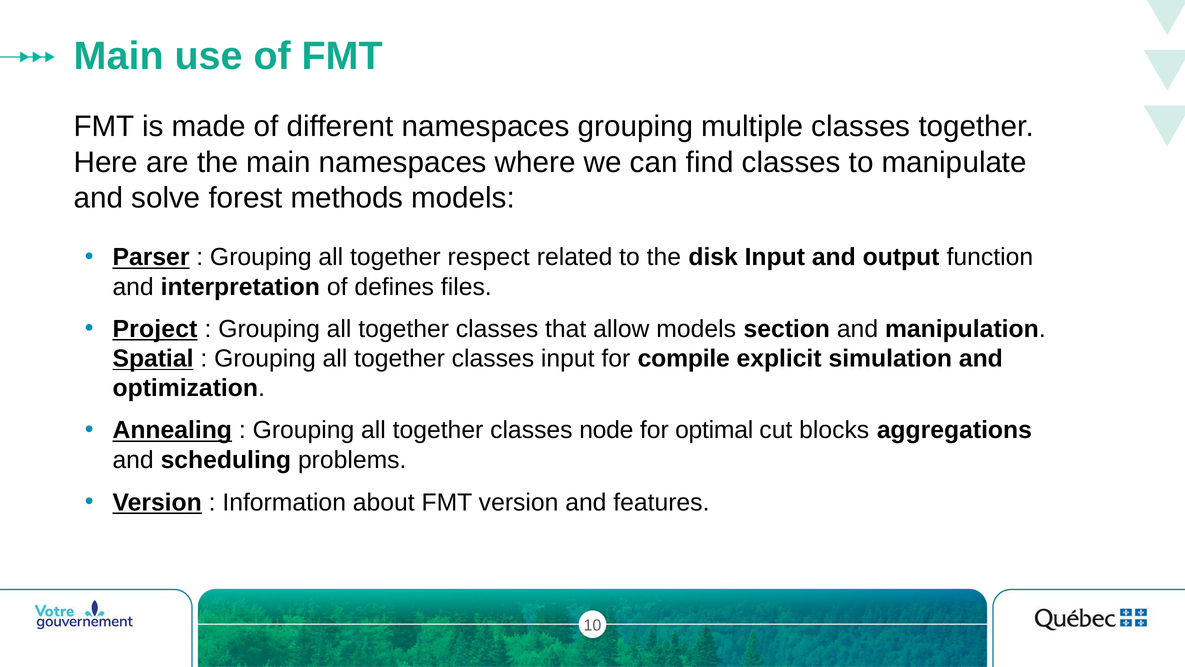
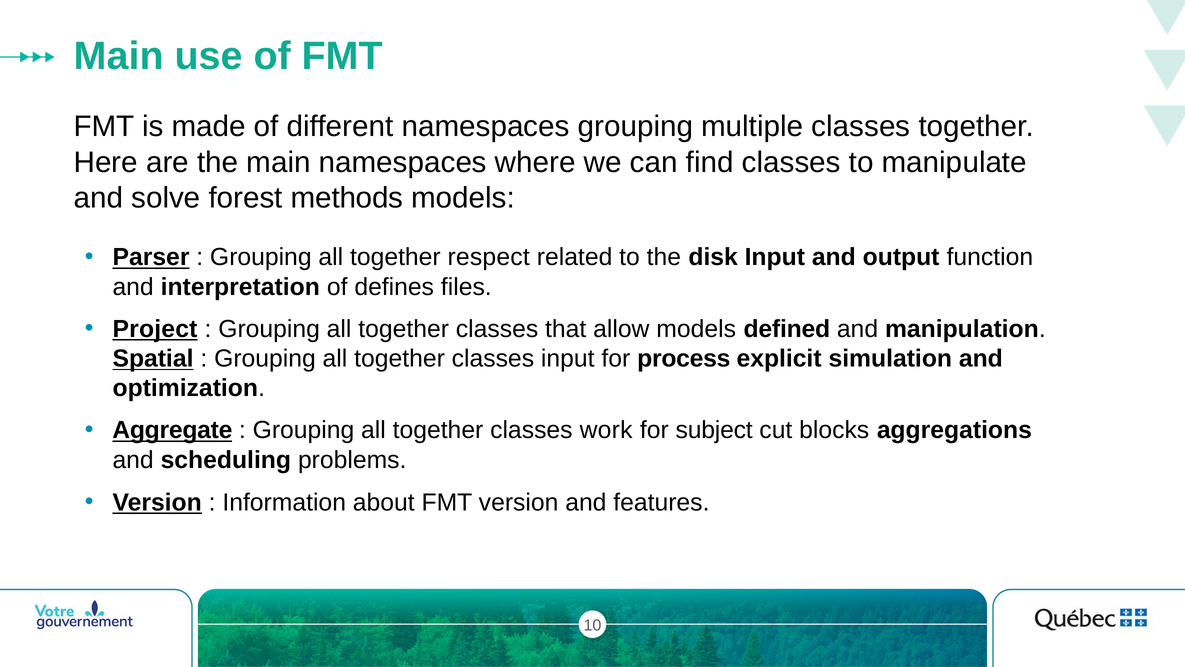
section: section -> defined (787, 329)
compile: compile -> process (684, 358)
Annealing: Annealing -> Aggregate (172, 430)
node: node -> work (606, 430)
optimal: optimal -> subject (714, 430)
